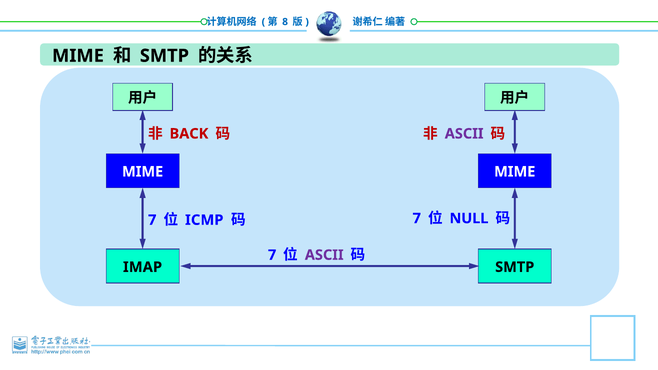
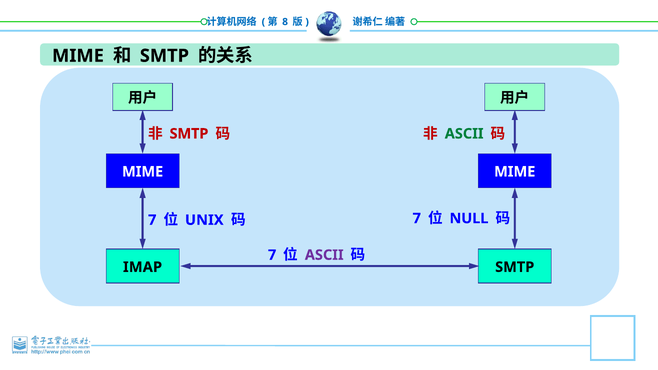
BACK: BACK -> SMTP (189, 134)
ASCII colour: purple -> green (464, 134)
ICMP: ICMP -> UNIX (204, 220)
